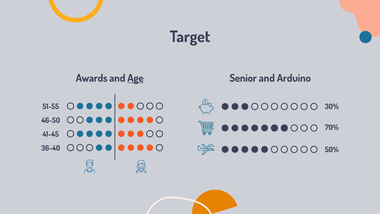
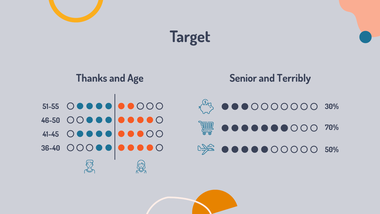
Awards: Awards -> Thanks (92, 78)
Age underline: present -> none (135, 78)
Arduino: Arduino -> Terribly (294, 78)
